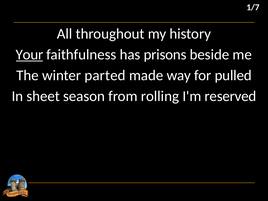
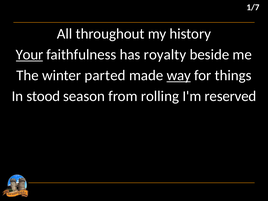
prisons: prisons -> royalty (165, 55)
way underline: none -> present (179, 75)
pulled: pulled -> things (233, 75)
sheet: sheet -> stood (43, 96)
